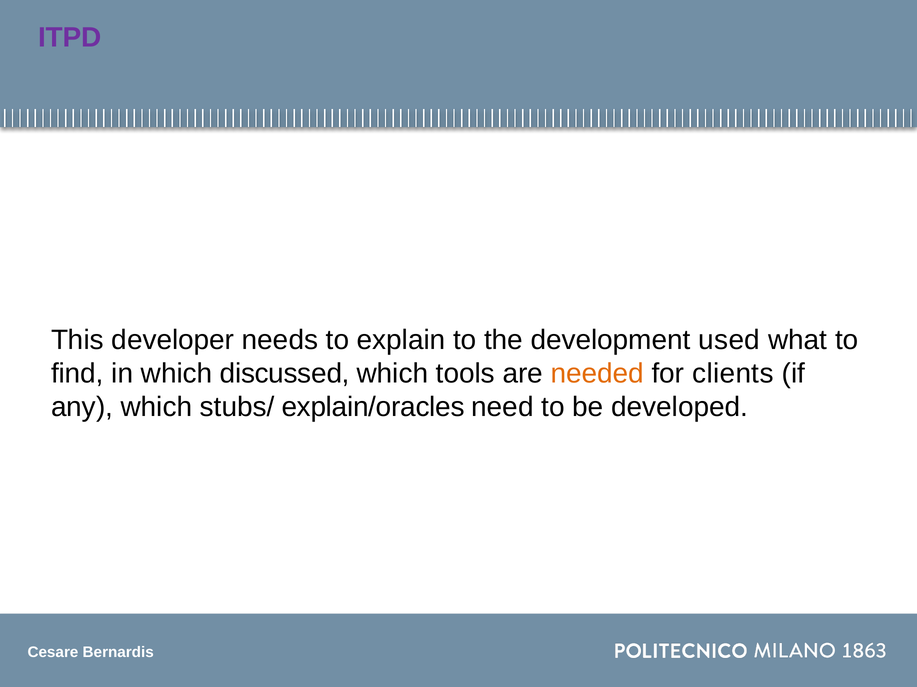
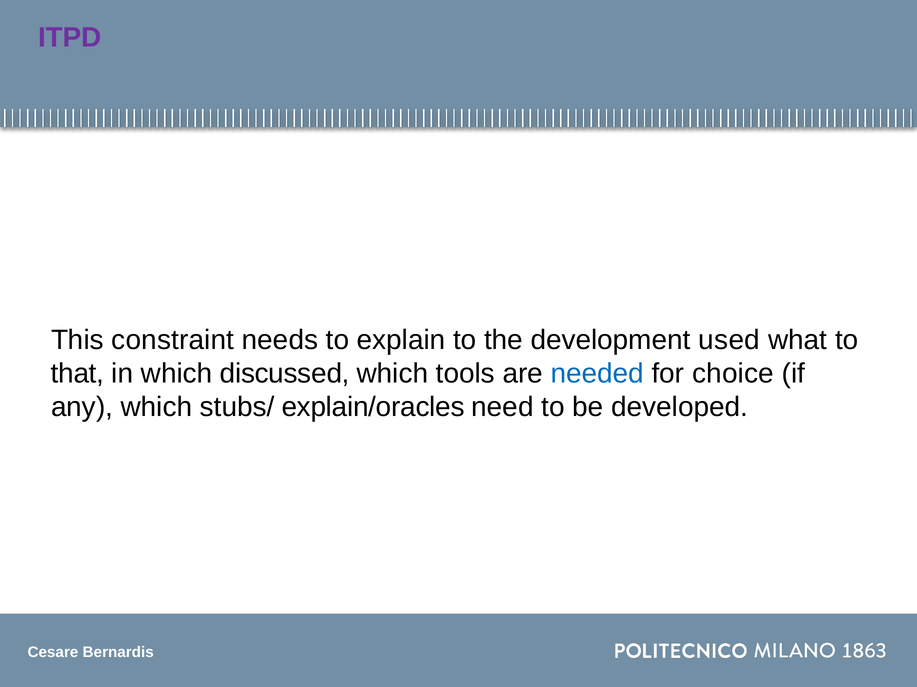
developer: developer -> constraint (173, 340)
find: find -> that (77, 374)
needed colour: orange -> blue (597, 374)
clients: clients -> choice (733, 374)
